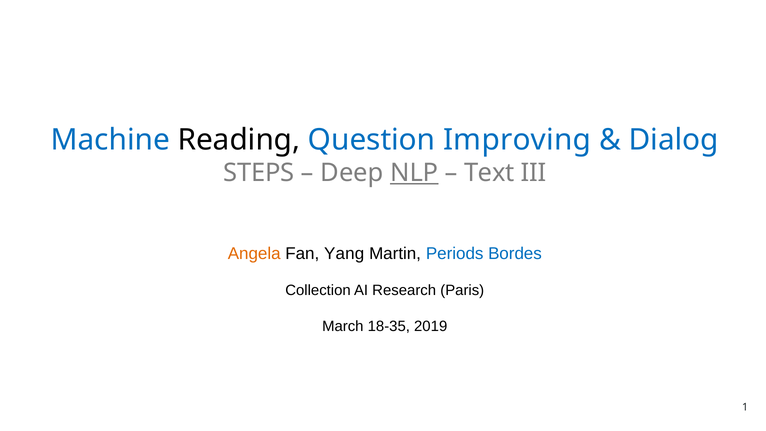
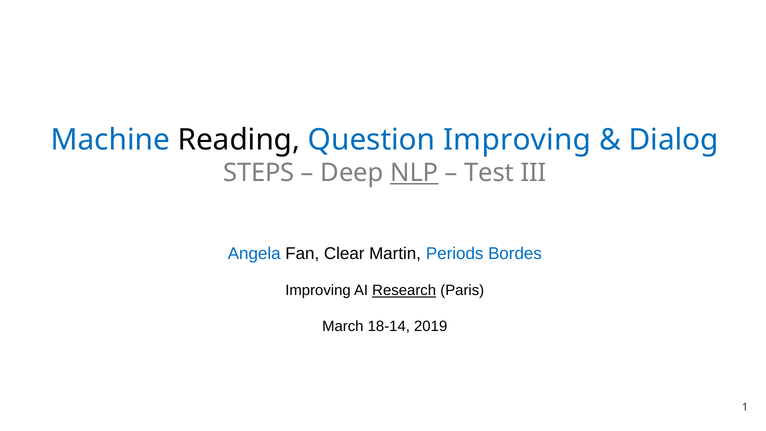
Text: Text -> Test (489, 173)
Angela colour: orange -> blue (254, 254)
Yang: Yang -> Clear (344, 254)
Collection: Collection -> Improving (318, 290)
Research underline: none -> present (404, 290)
18-35: 18-35 -> 18-14 (389, 326)
